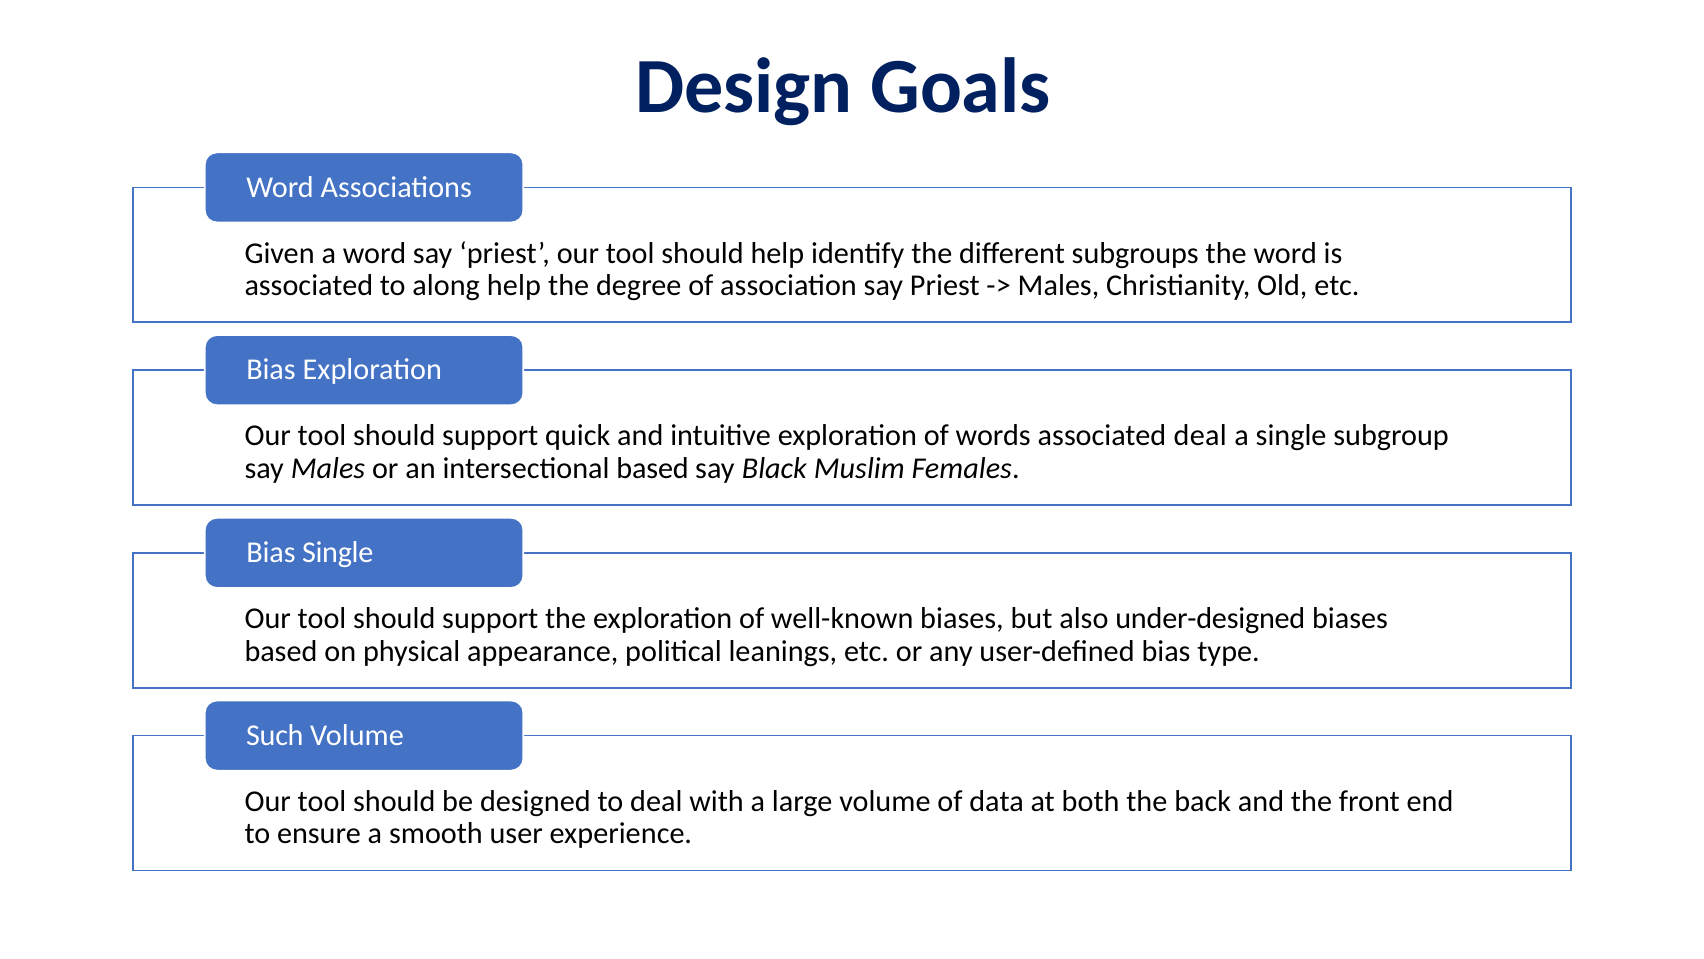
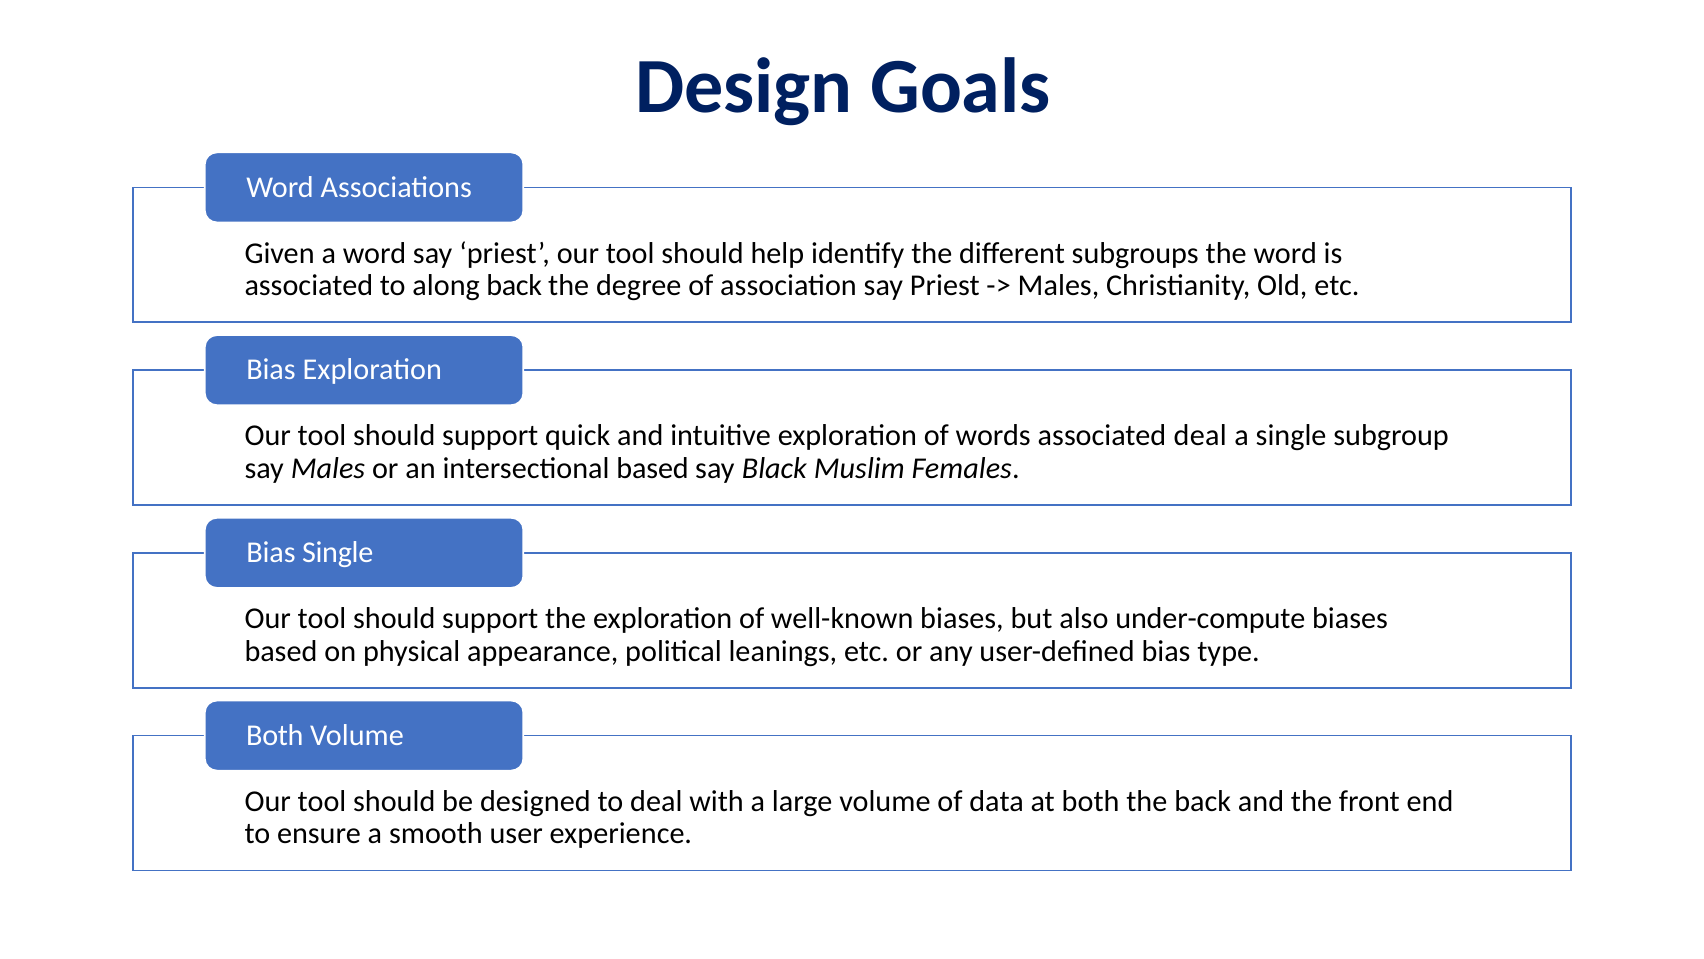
along help: help -> back (514, 286)
under-designed: under-designed -> under-compute (1210, 618)
Such: Such -> Both (275, 735)
